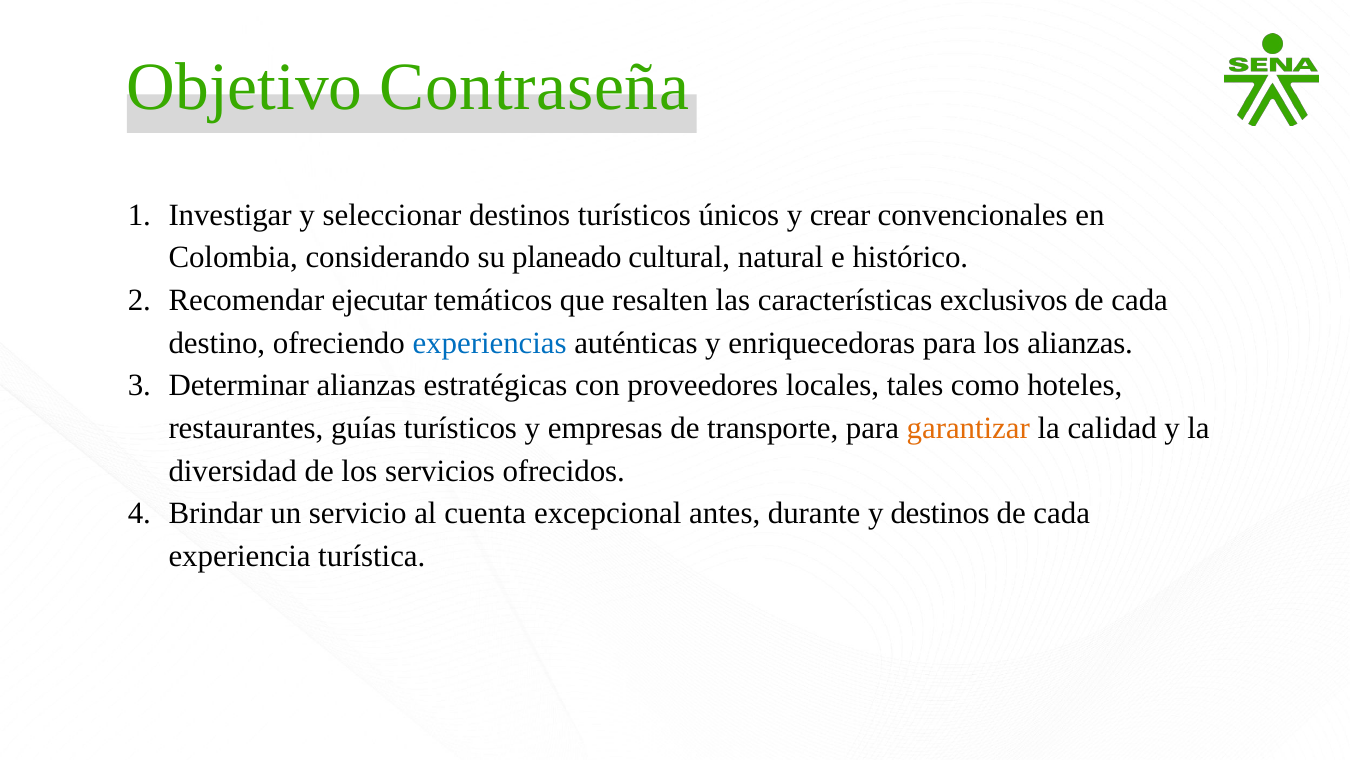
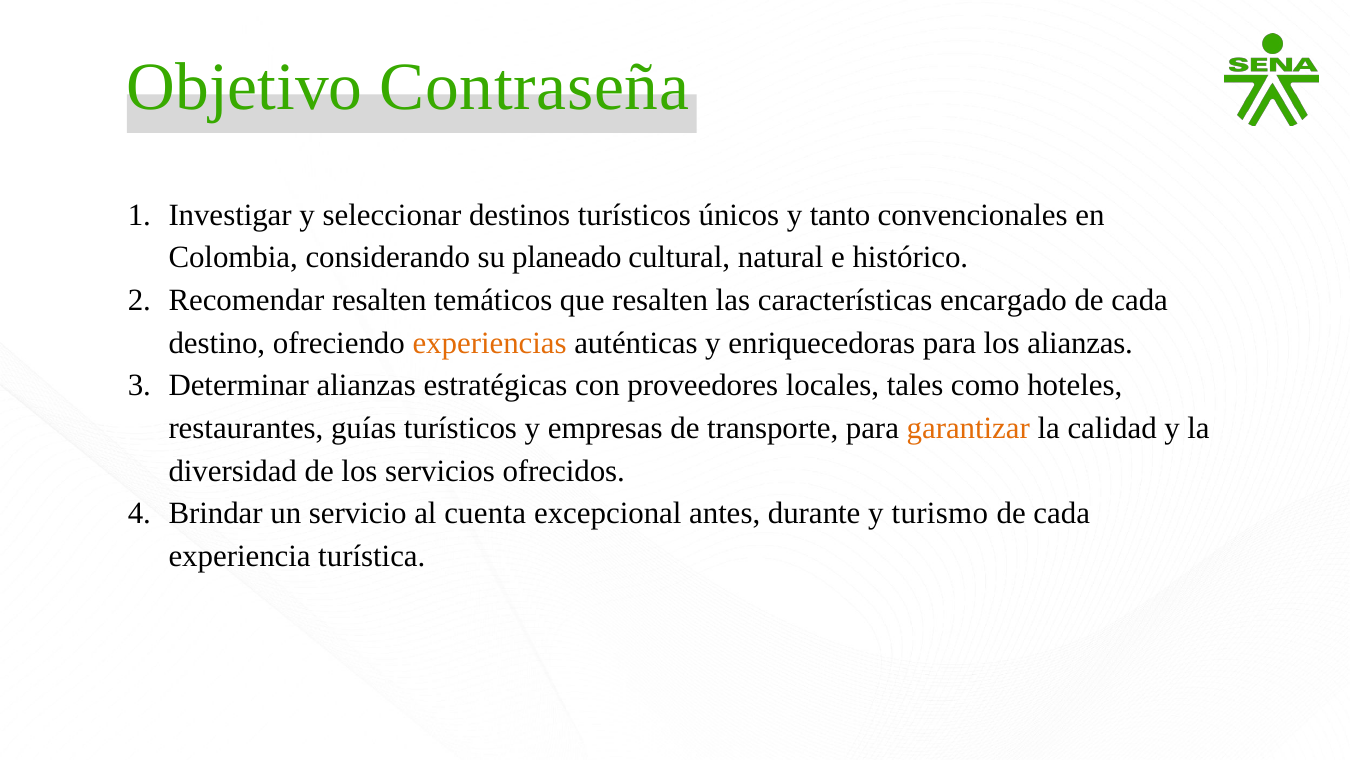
crear: crear -> tanto (840, 215)
Recomendar ejecutar: ejecutar -> resalten (379, 300)
exclusivos: exclusivos -> encargado (1004, 300)
experiencias colour: blue -> orange (490, 343)
y destinos: destinos -> turismo (940, 513)
